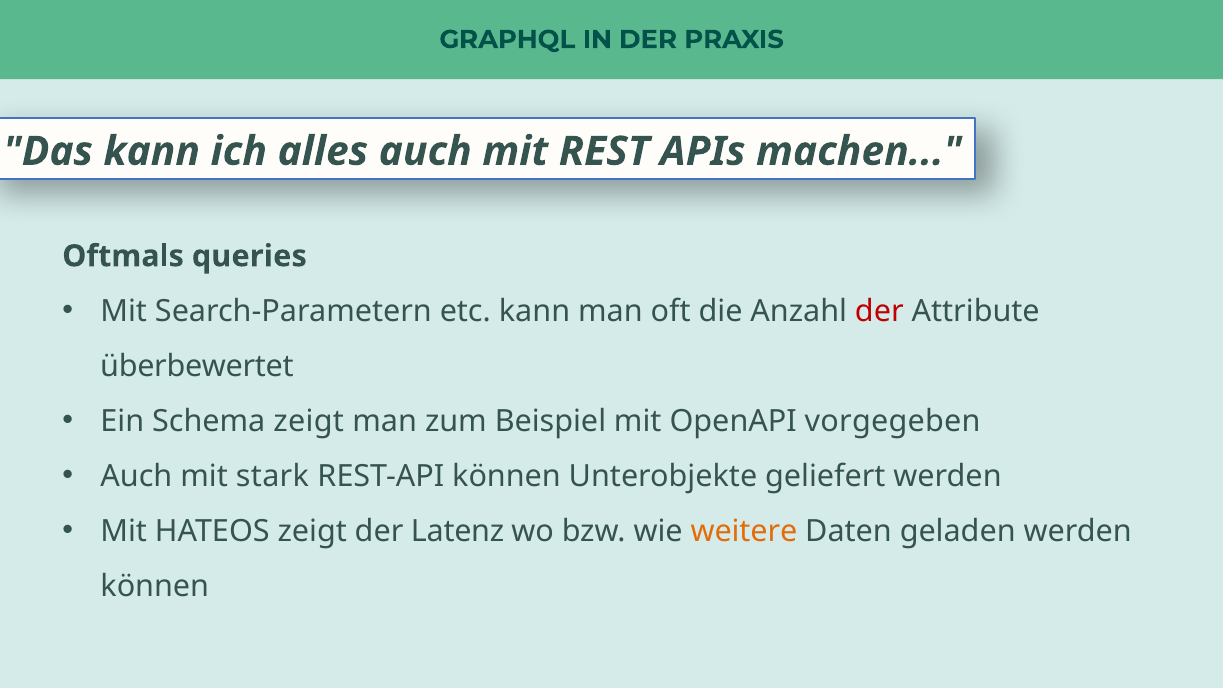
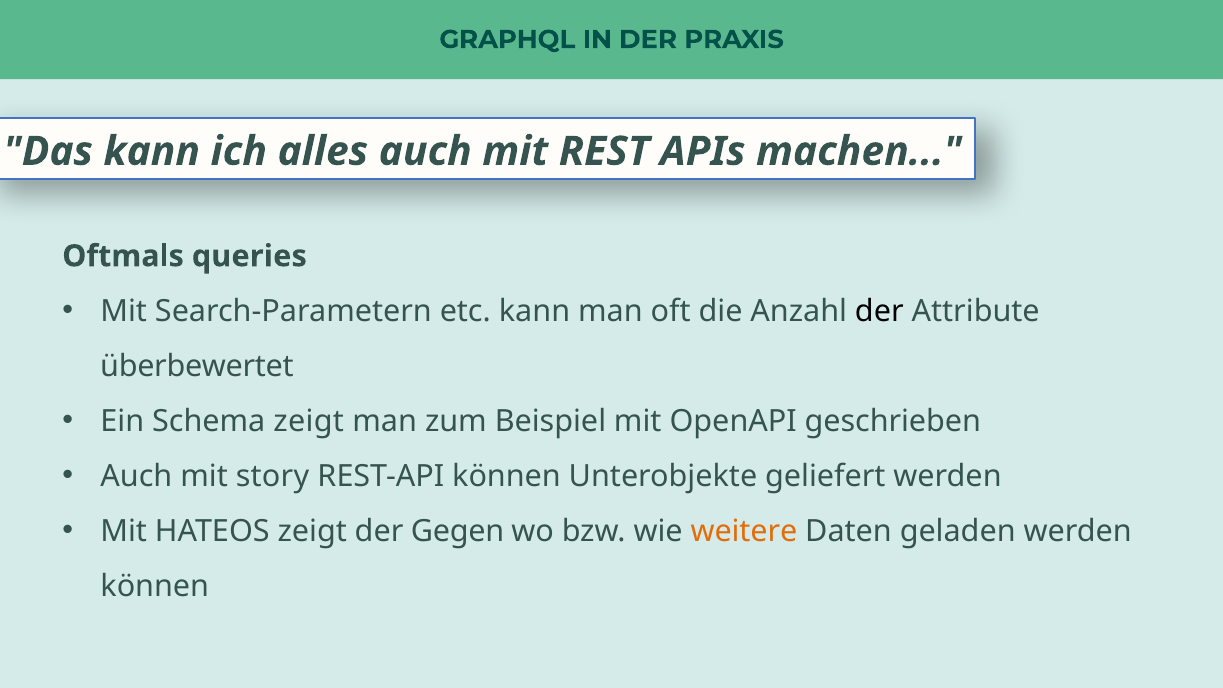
der colour: red -> black (879, 311)
vorgegeben: vorgegeben -> geschrieben (893, 421)
stark: stark -> story (272, 476)
Latenz: Latenz -> Gegen (458, 531)
